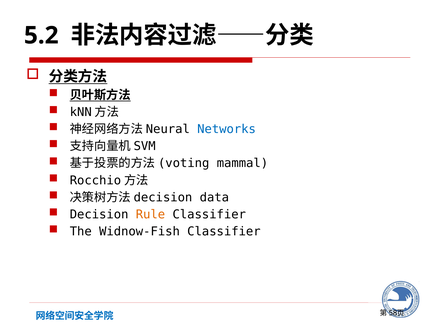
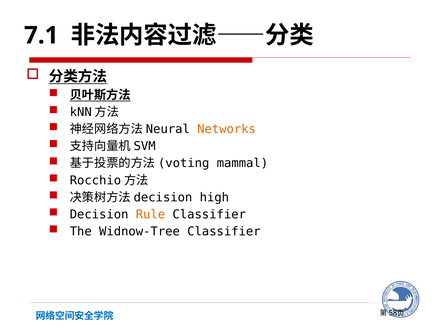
5.2: 5.2 -> 7.1 (41, 35)
Networks colour: blue -> orange (227, 129)
data: data -> high (214, 197)
Widnow-Fish: Widnow-Fish -> Widnow-Tree (139, 231)
